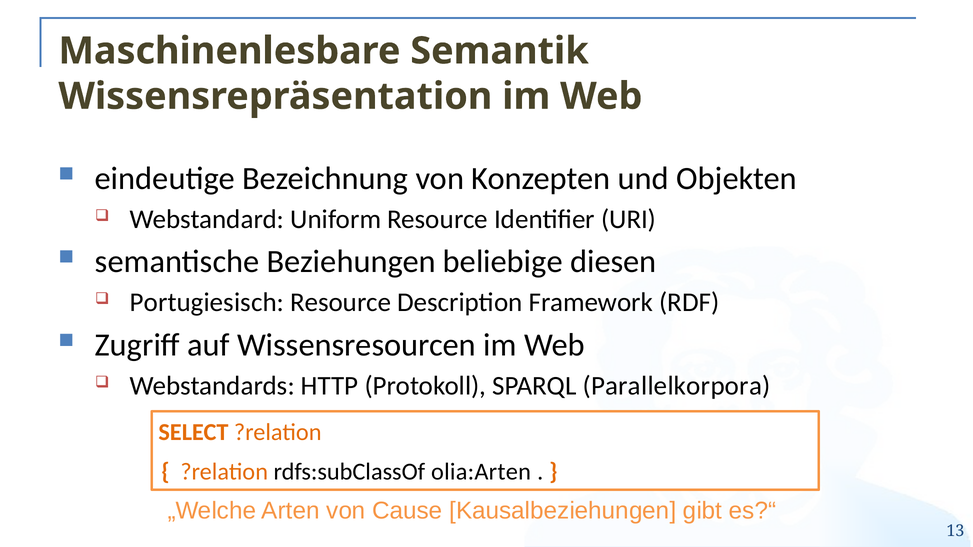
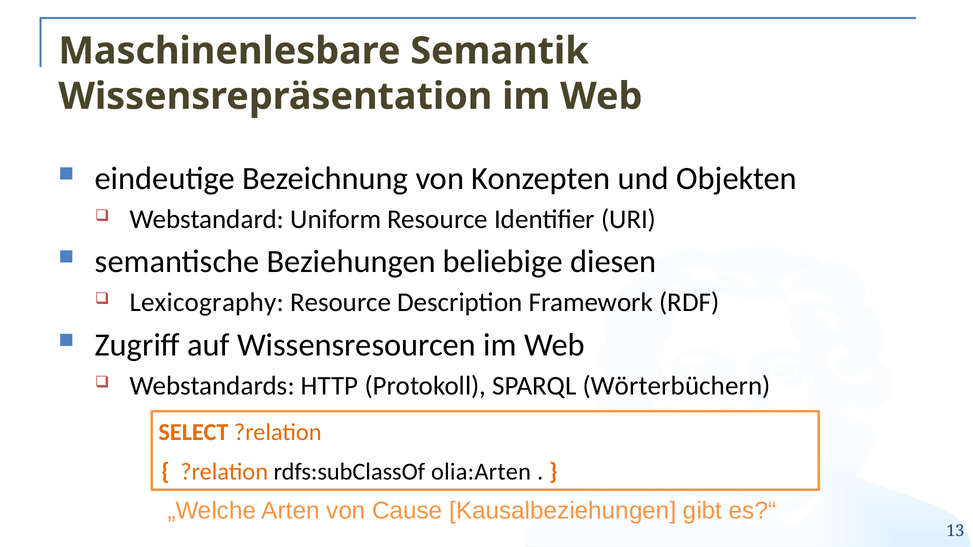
Portugiesisch: Portugiesisch -> Lexicography (207, 303)
Parallelkorpora: Parallelkorpora -> Wörterbüchern (677, 386)
